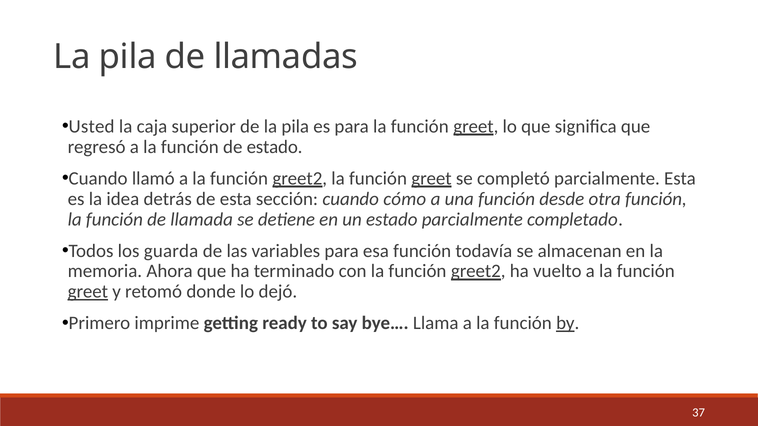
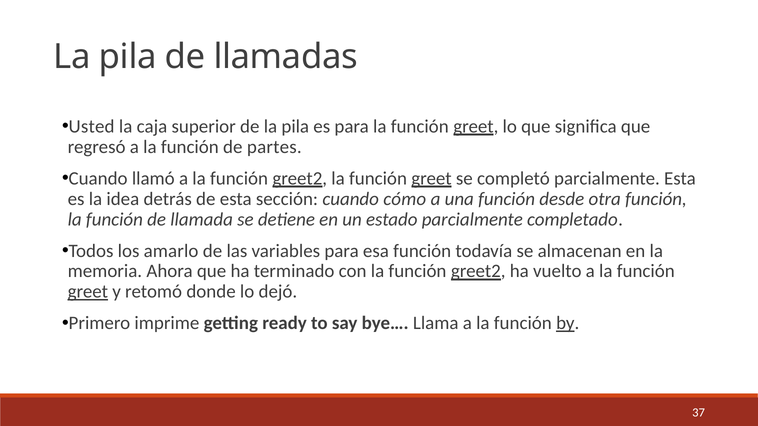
de estado: estado -> partes (274, 147)
guarda: guarda -> amarlo (171, 251)
